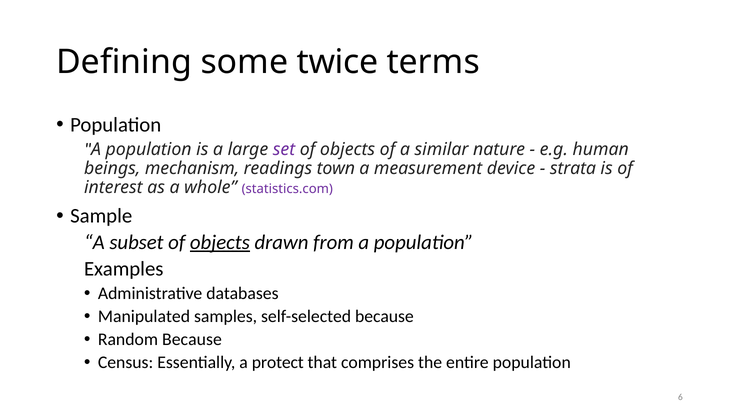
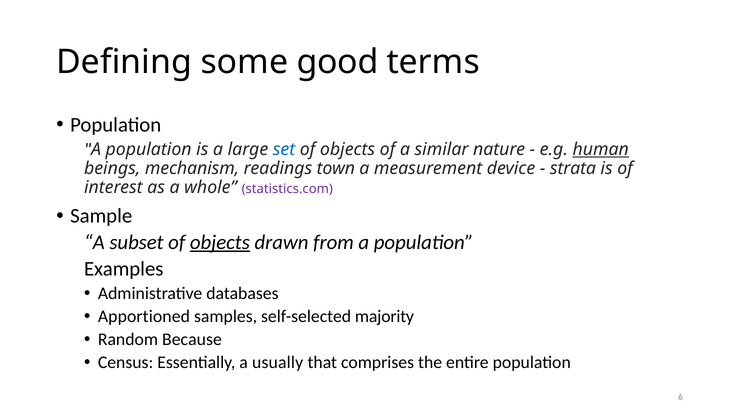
twice: twice -> good (338, 62)
set colour: purple -> blue (284, 149)
human underline: none -> present (601, 149)
Manipulated: Manipulated -> Apportioned (144, 316)
self-selected because: because -> majority (384, 316)
protect: protect -> usually (278, 362)
